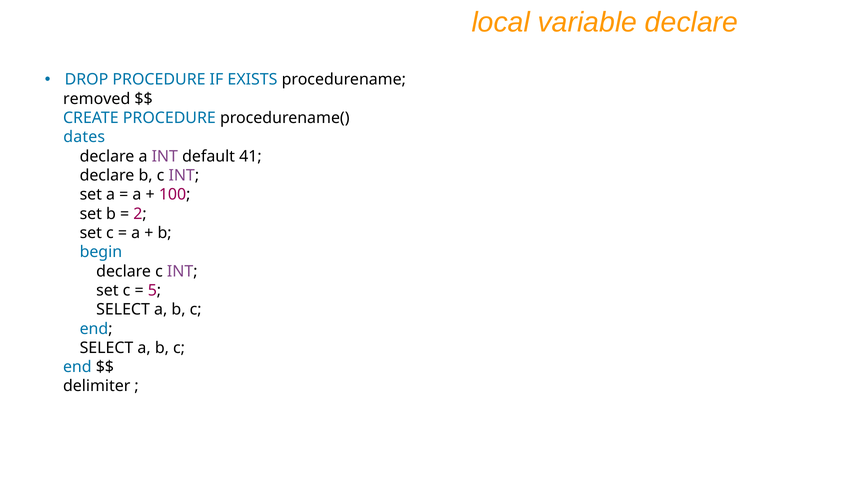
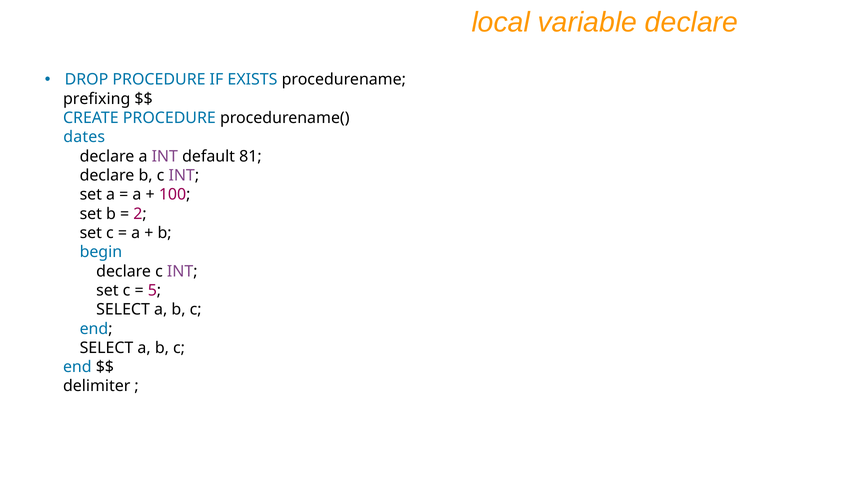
removed: removed -> prefixing (97, 99)
41: 41 -> 81 (250, 156)
